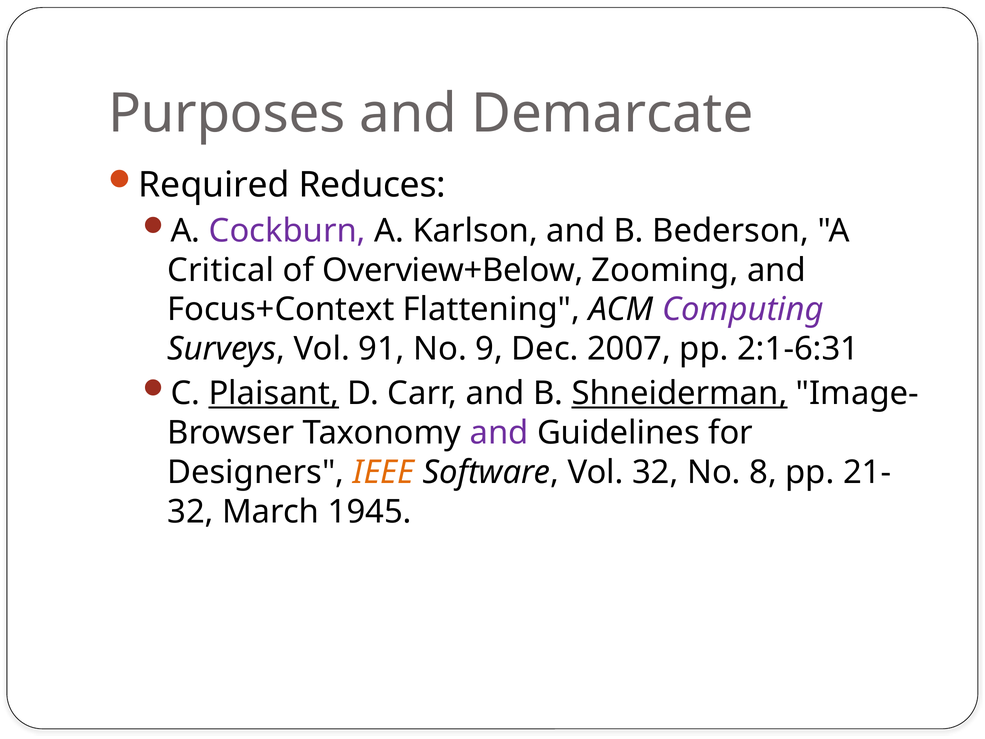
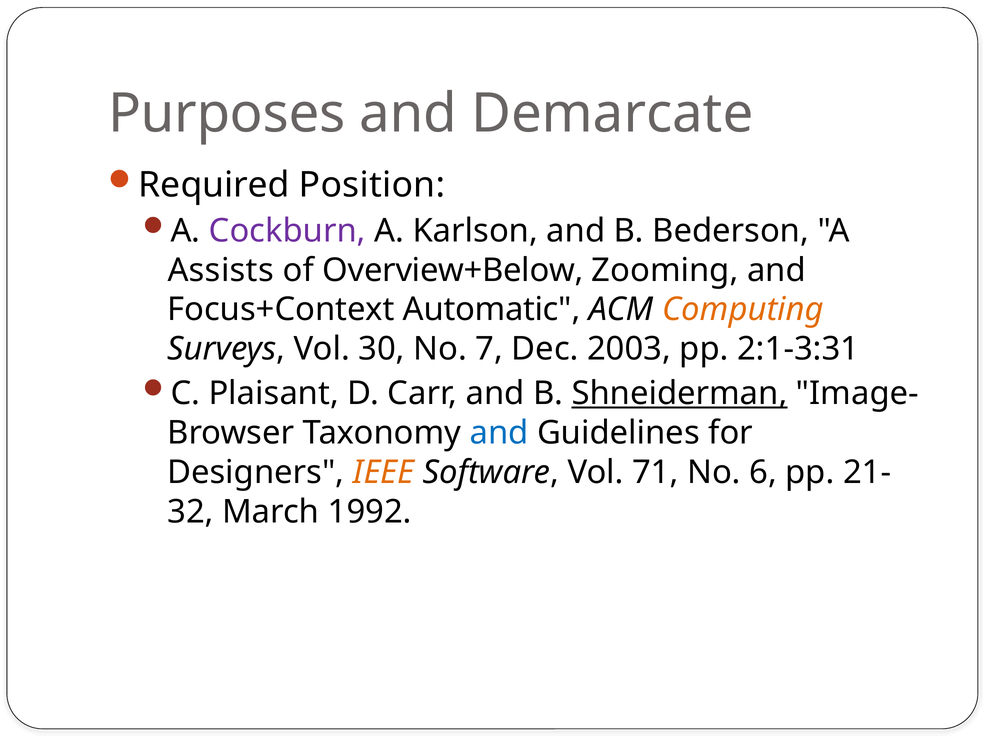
Reduces: Reduces -> Position (372, 185)
Critical: Critical -> Assists (221, 270)
Flattening: Flattening -> Automatic (492, 309)
Computing colour: purple -> orange (743, 309)
91: 91 -> 30 (382, 349)
9: 9 -> 7 (489, 349)
2007: 2007 -> 2003 (629, 349)
2:1-6:31: 2:1-6:31 -> 2:1-3:31 (798, 349)
Plaisant underline: present -> none (274, 393)
and colour: purple -> blue (499, 433)
Vol 32: 32 -> 71 (655, 472)
8: 8 -> 6 (763, 472)
1945: 1945 -> 1992 (370, 512)
